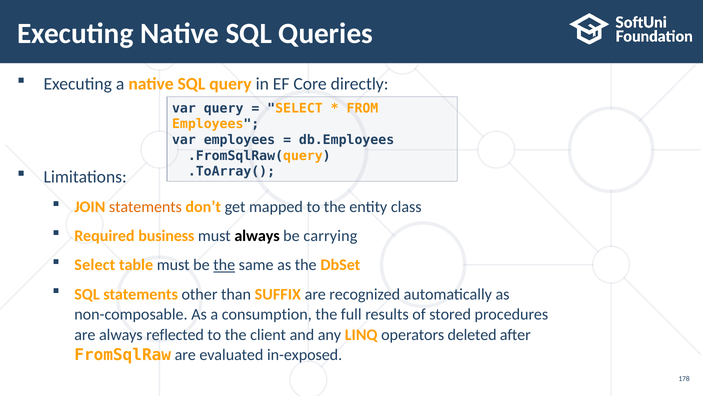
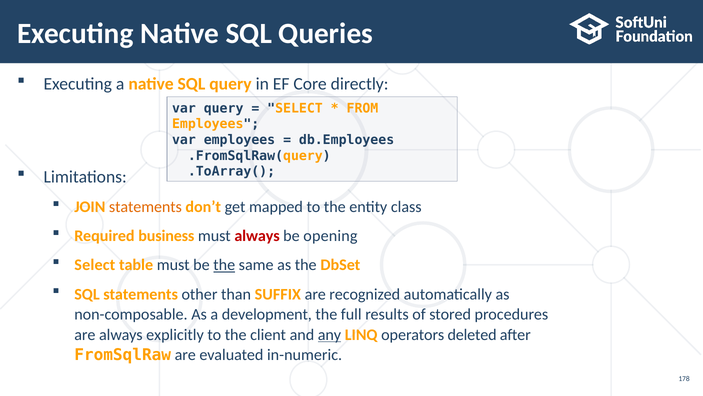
always colour: black -> red (257, 236)
carrying: carrying -> opening (330, 236)
consumption: consumption -> development (267, 314)
reflected: reflected -> explicitly (175, 334)
any underline: none -> present (329, 334)
in-exposed: in-exposed -> in-numeric (305, 355)
